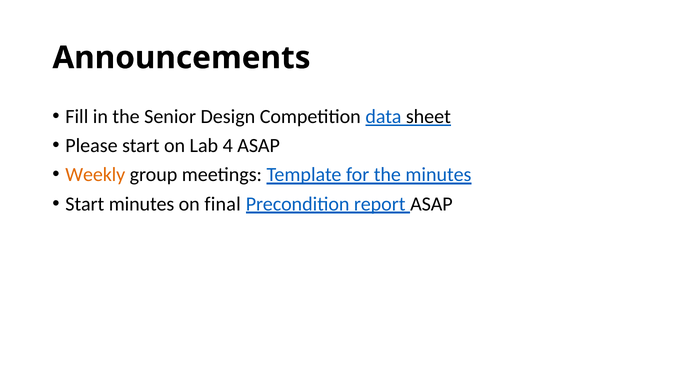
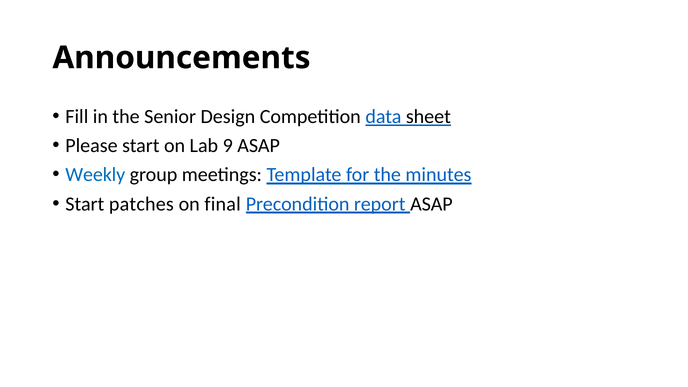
4: 4 -> 9 (228, 146)
Weekly colour: orange -> blue (95, 175)
Start minutes: minutes -> patches (141, 204)
